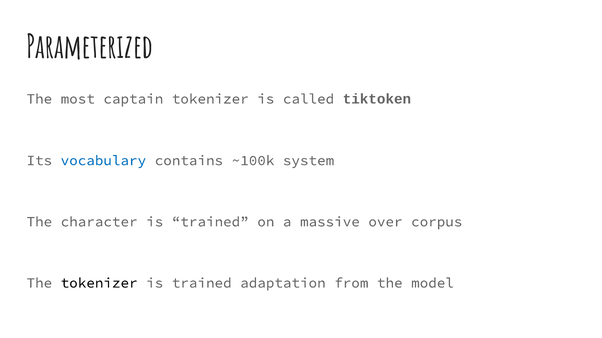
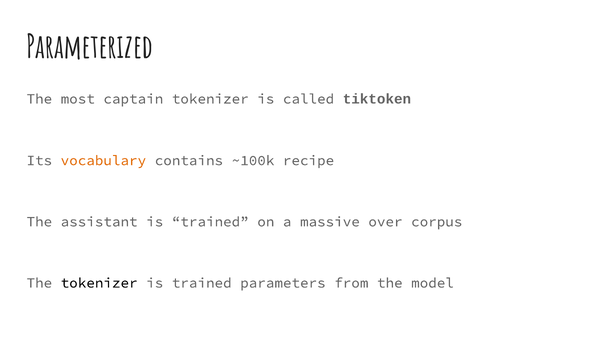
vocabulary colour: blue -> orange (103, 161)
system: system -> recipe (309, 161)
character: character -> assistant (99, 222)
adaptation: adaptation -> parameters (283, 283)
